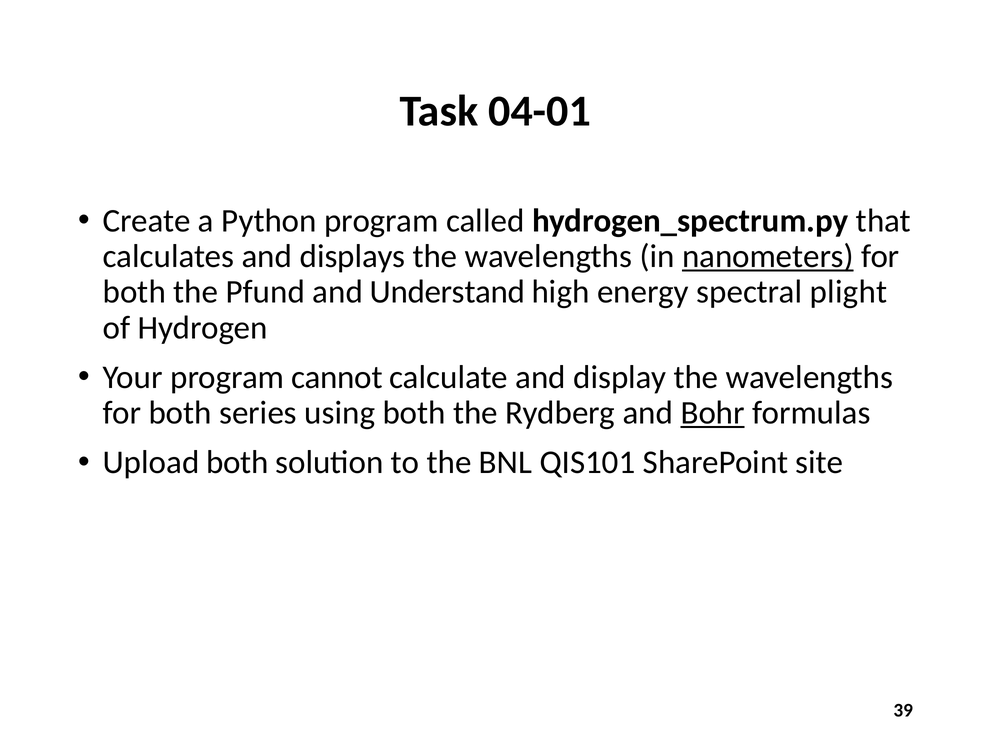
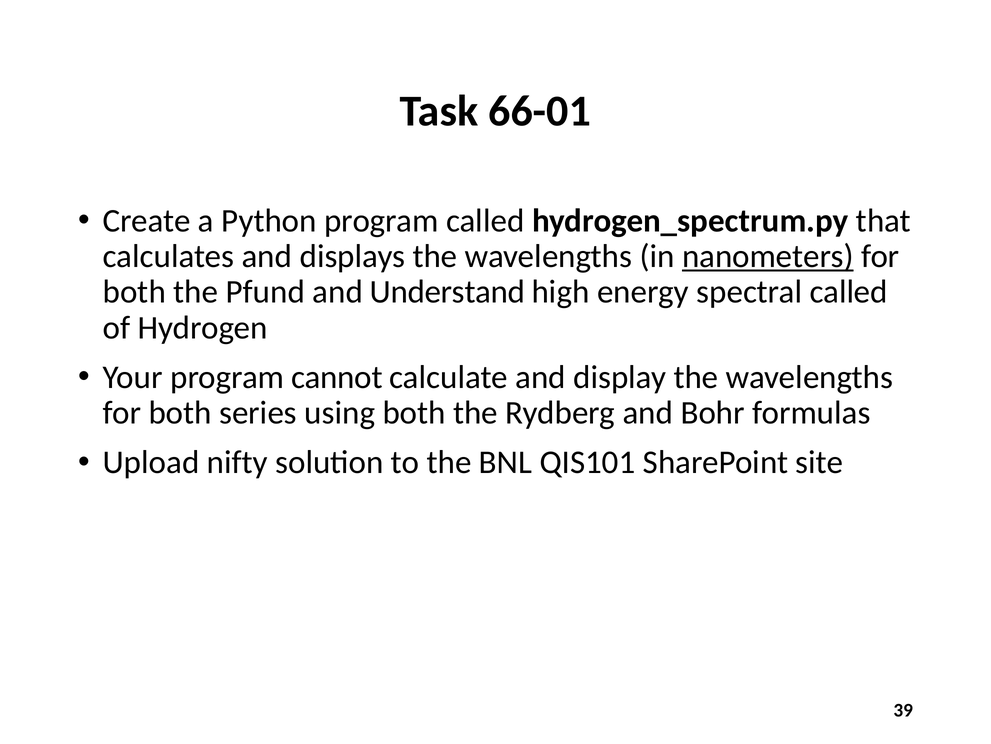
04-01: 04-01 -> 66-01 (540, 111)
spectral plight: plight -> called (849, 292)
Bohr underline: present -> none (713, 413)
Upload both: both -> nifty (237, 462)
